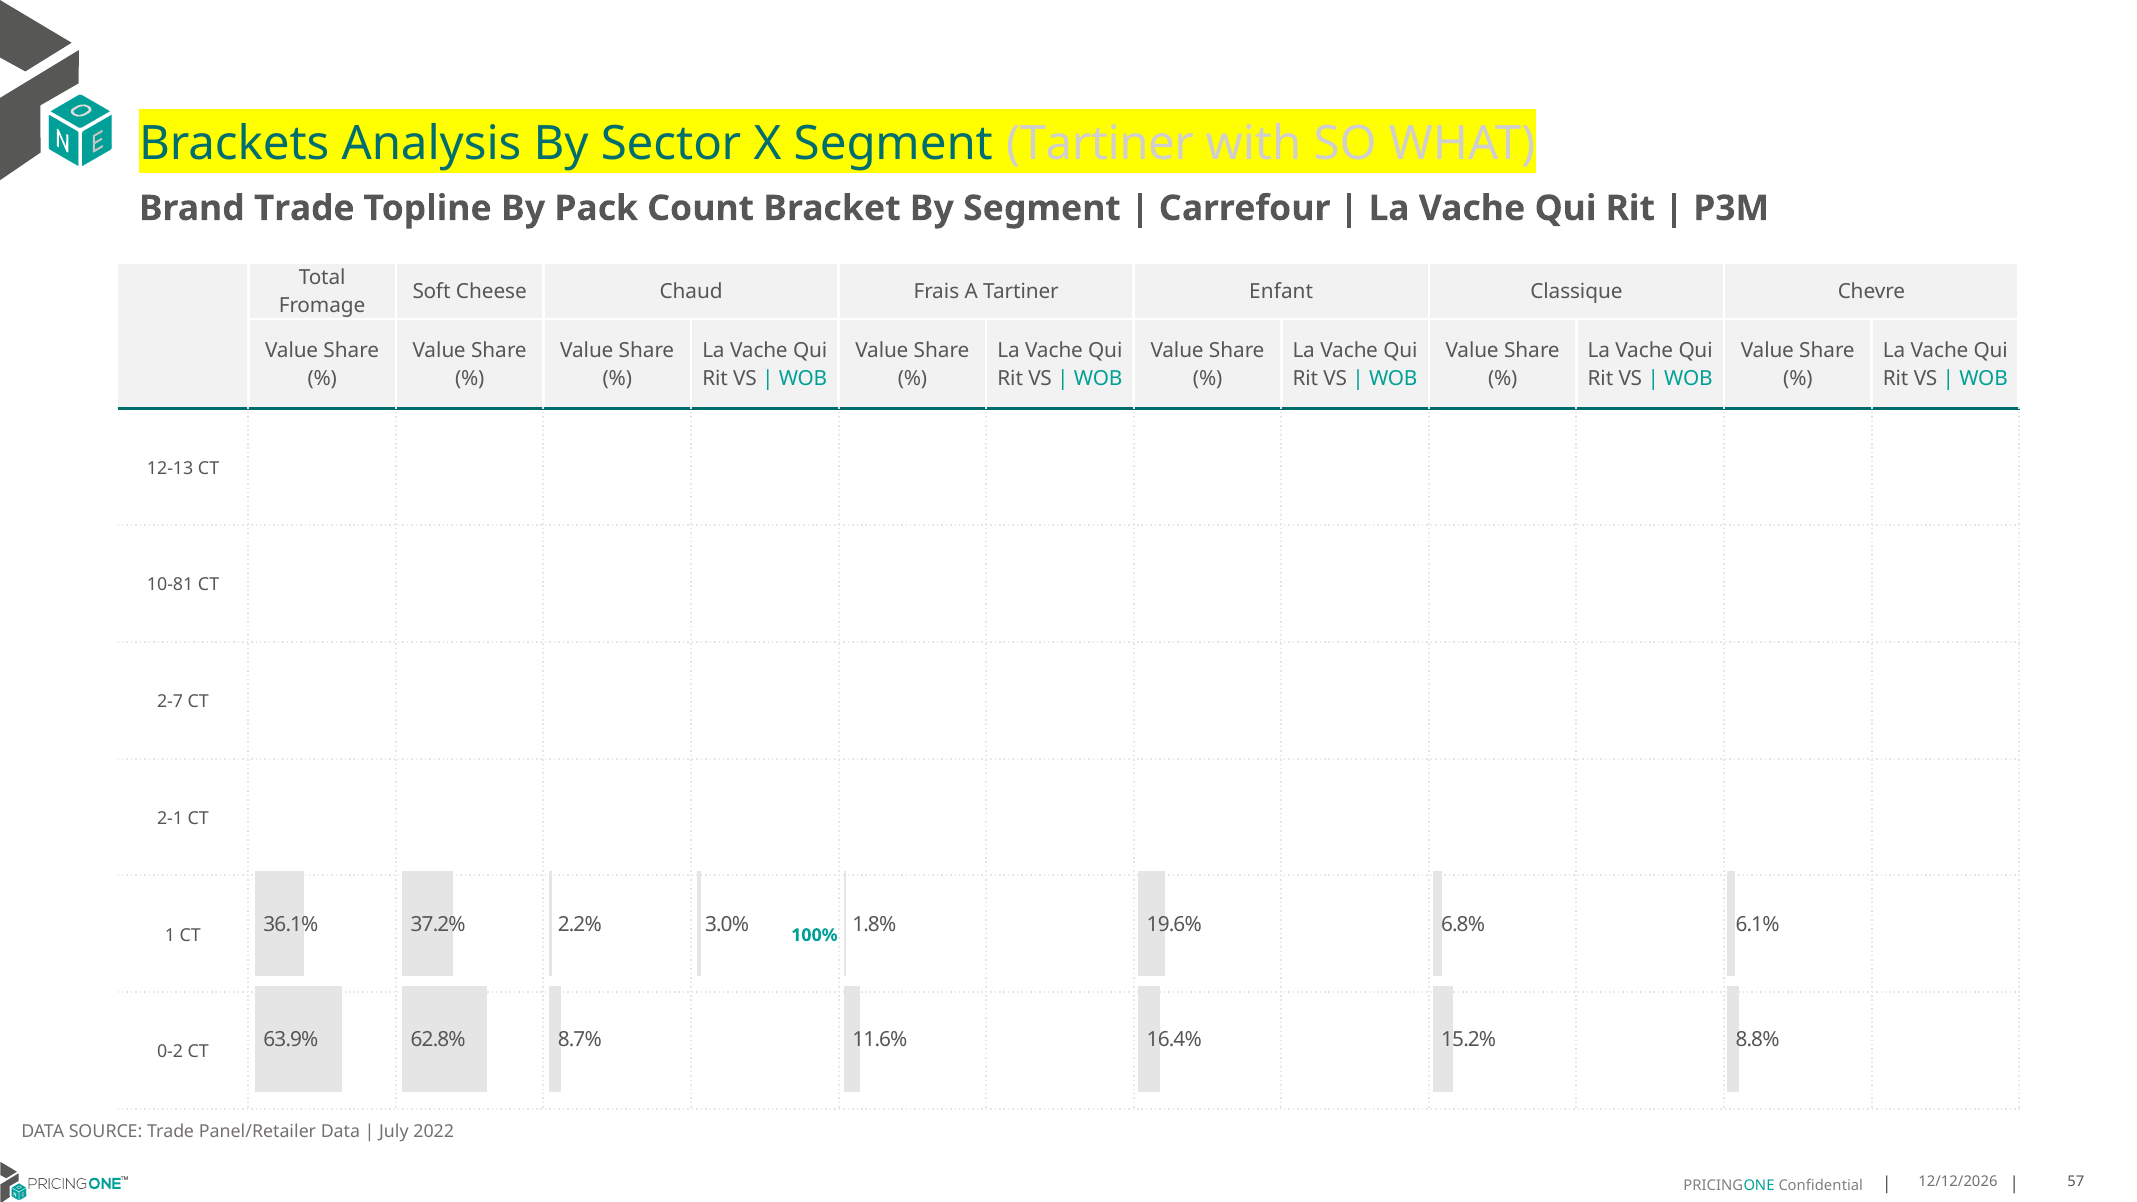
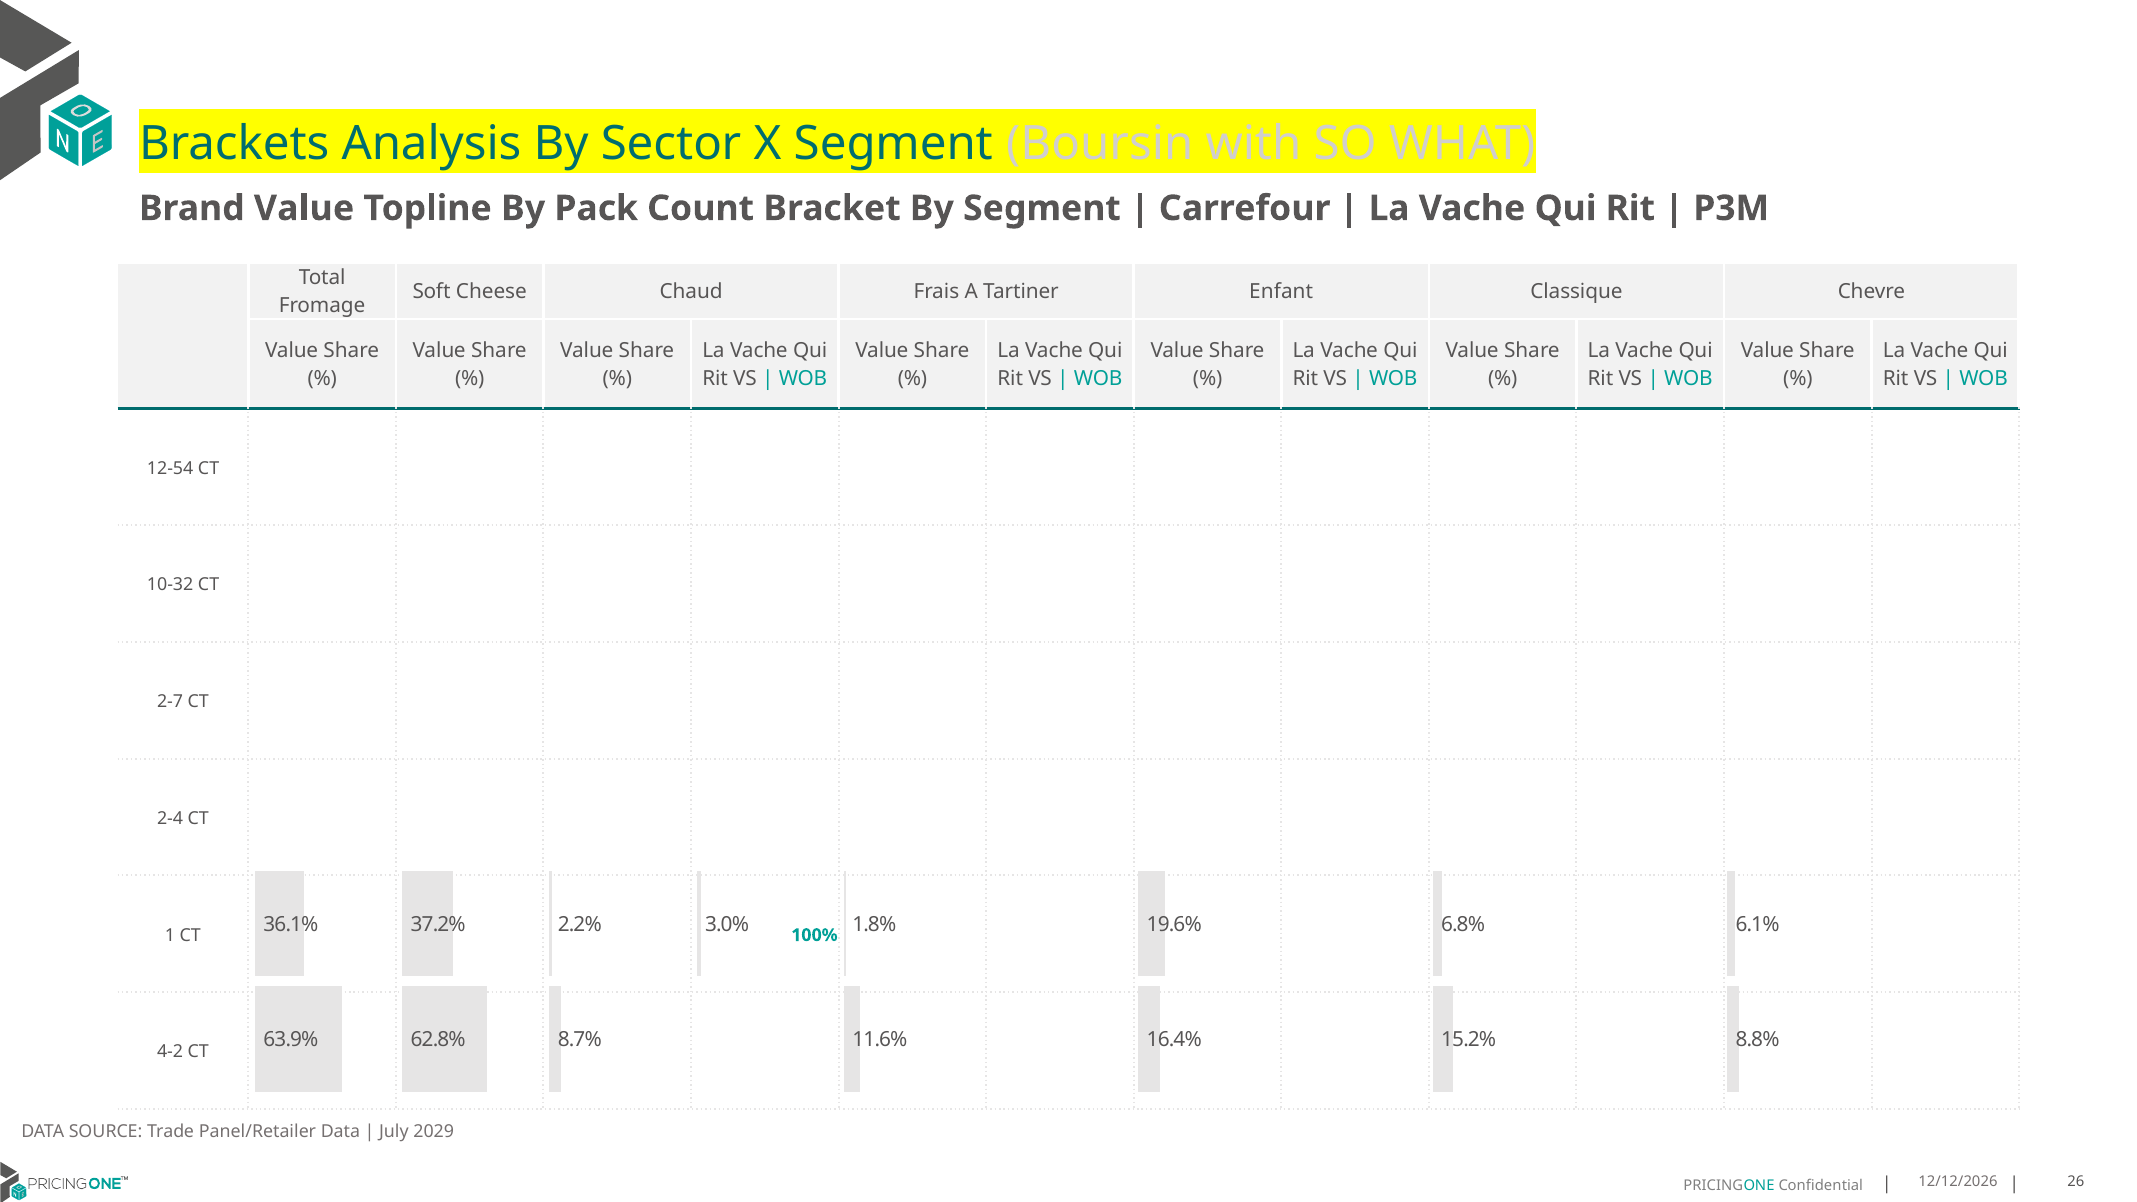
Segment Tartiner: Tartiner -> Boursin (1100, 144)
Brand Trade: Trade -> Value (304, 208)
12-13: 12-13 -> 12-54 (170, 468)
10-81: 10-81 -> 10-32 (170, 585)
2-1: 2-1 -> 2-4 (170, 819)
0-2: 0-2 -> 4-2 (170, 1052)
2022: 2022 -> 2029 (434, 1132)
57: 57 -> 26 (2076, 1182)
